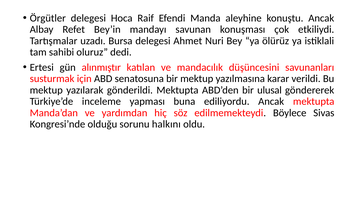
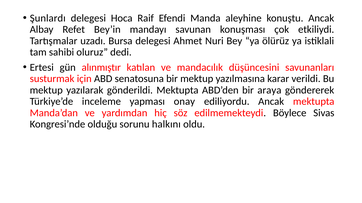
Örgütler: Örgütler -> Şunlardı (48, 18)
ulusal: ulusal -> araya (269, 90)
buna: buna -> onay (184, 102)
